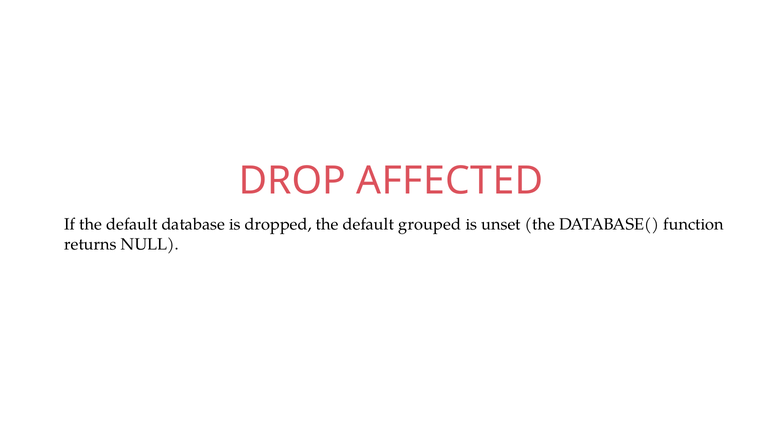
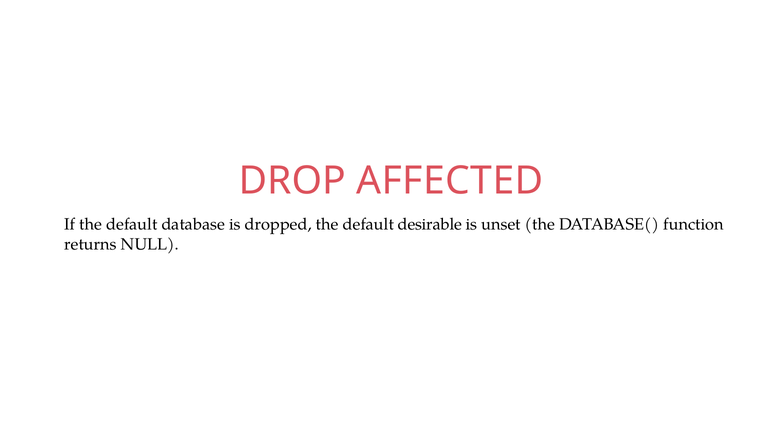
grouped: grouped -> desirable (430, 224)
